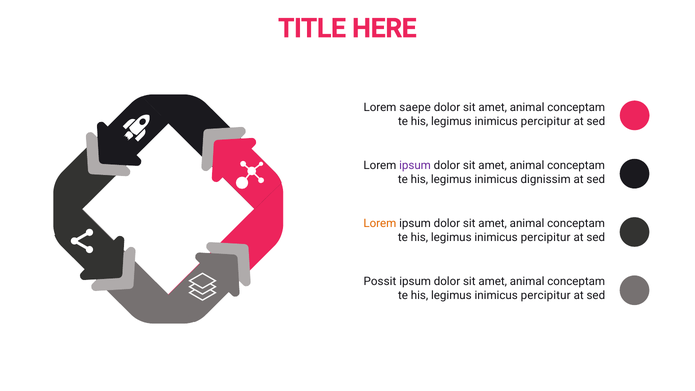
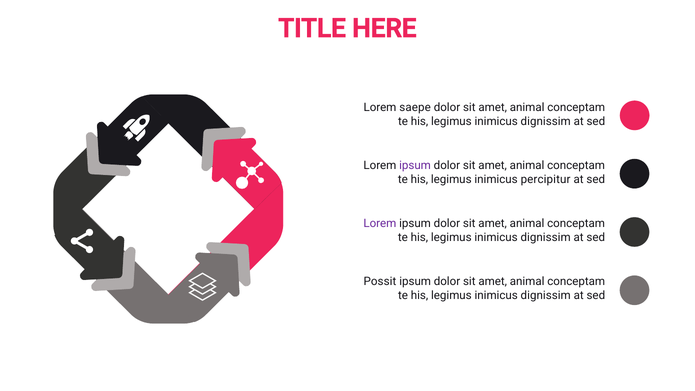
percipitur: percipitur -> dignissim (546, 121)
dignissim: dignissim -> percipitur (546, 179)
Lorem colour: orange -> purple (380, 224)
percipitur: percipitur -> dignissim (546, 237)
percipitur: percipitur -> dignissim (546, 296)
